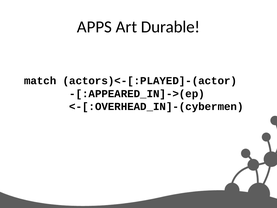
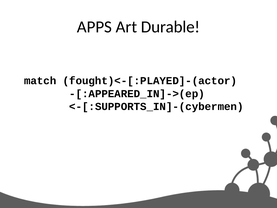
actors)<-[:PLAYED]-(actor: actors)<-[:PLAYED]-(actor -> fought)<-[:PLAYED]-(actor (150, 81)
<-[:OVERHEAD_IN]-(cybermen: <-[:OVERHEAD_IN]-(cybermen -> <-[:SUPPORTS_IN]-(cybermen (156, 106)
